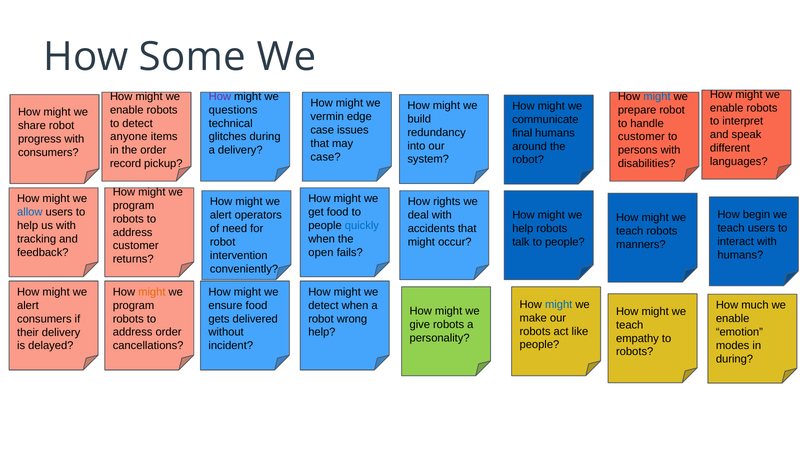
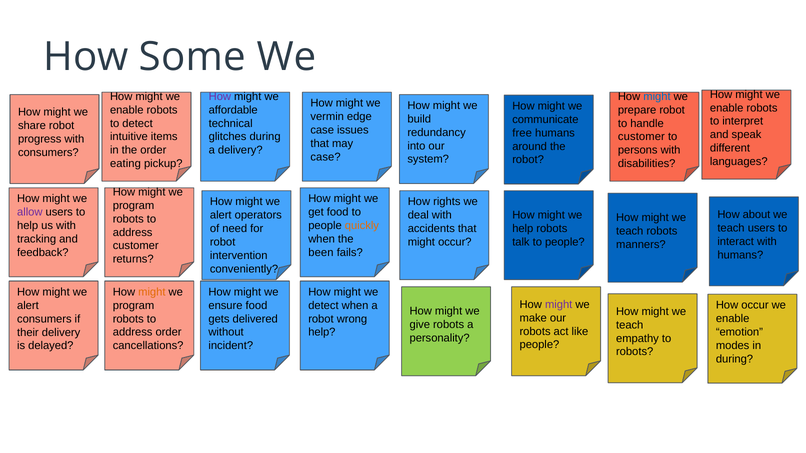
questions: questions -> affordable (233, 110)
final: final -> free (522, 133)
anyone: anyone -> intuitive (129, 137)
record: record -> eating (125, 164)
allow colour: blue -> purple (30, 212)
begin: begin -> about (756, 215)
quickly colour: blue -> orange (362, 226)
open: open -> been (321, 253)
might colour: blue -> purple (559, 305)
How much: much -> occur (755, 305)
